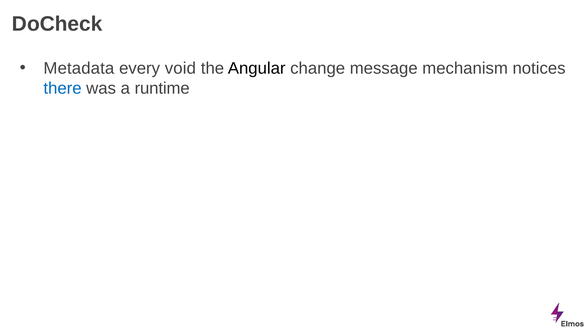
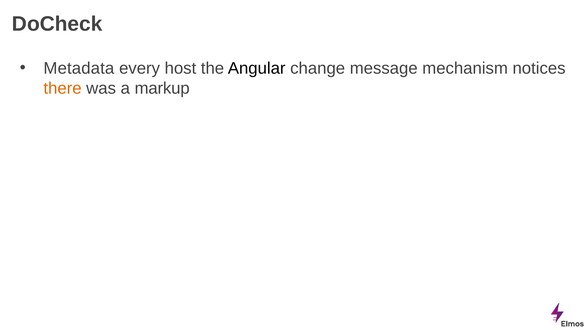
void: void -> host (180, 68)
there colour: blue -> orange (63, 88)
runtime: runtime -> markup (162, 88)
